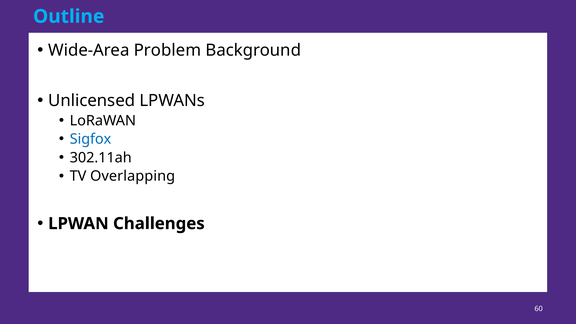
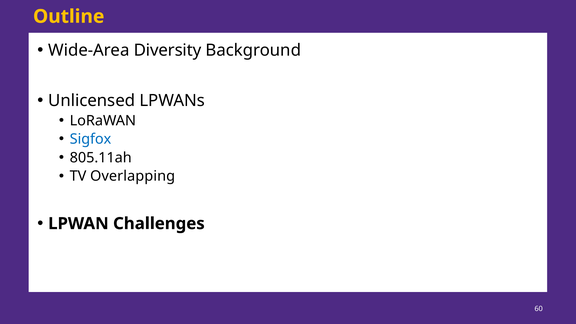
Outline colour: light blue -> yellow (69, 16)
Problem: Problem -> Diversity (168, 50)
302.11ah: 302.11ah -> 805.11ah (101, 158)
